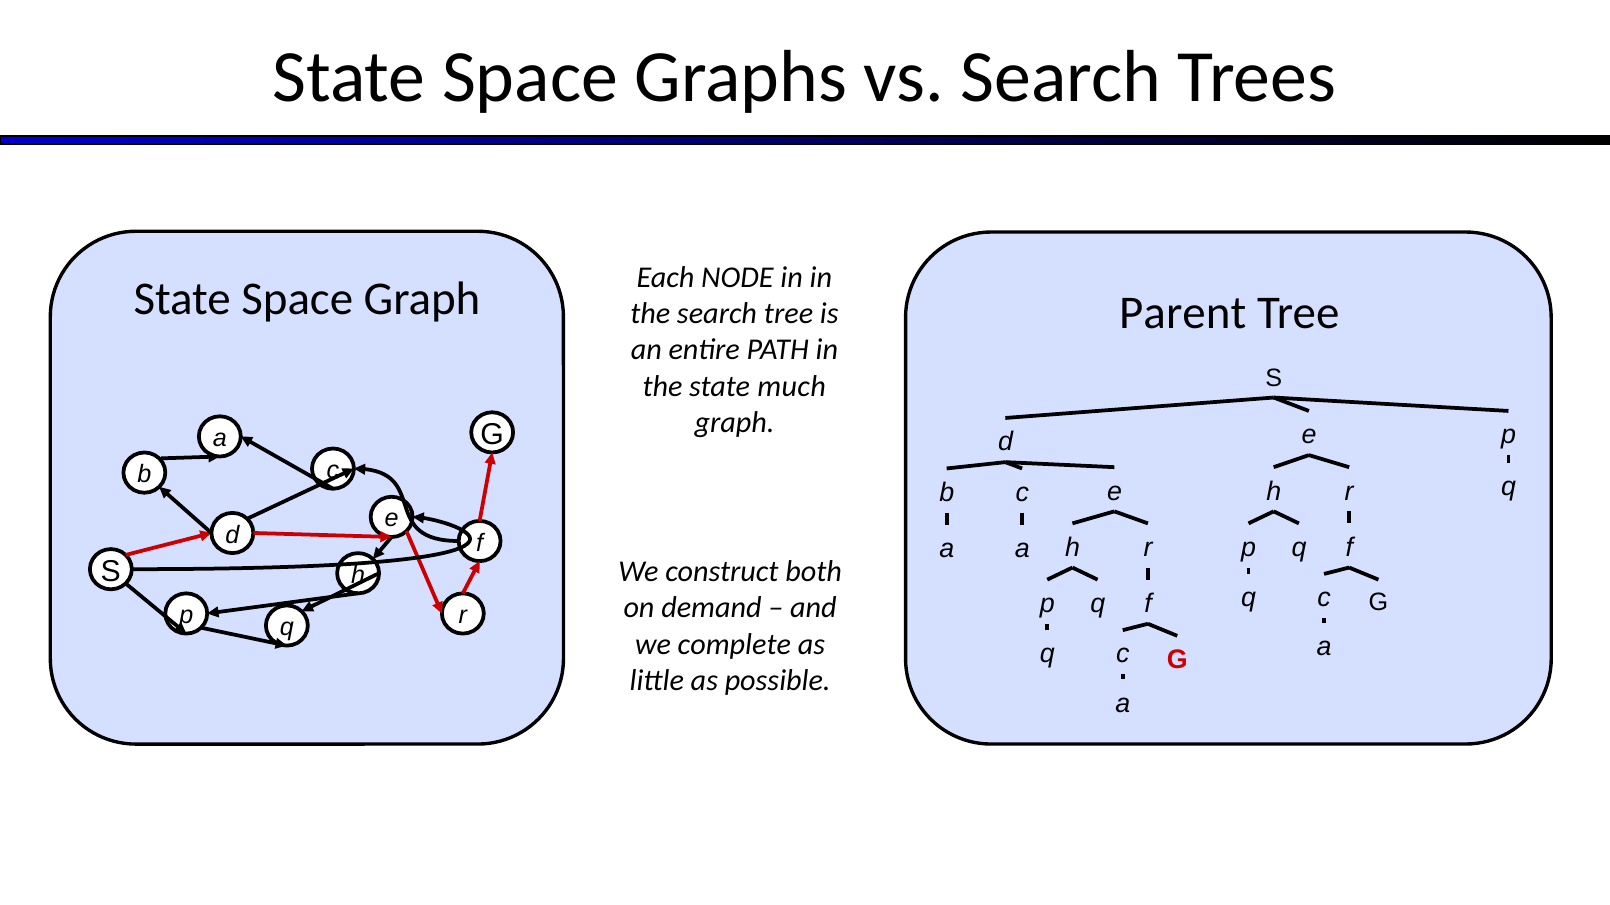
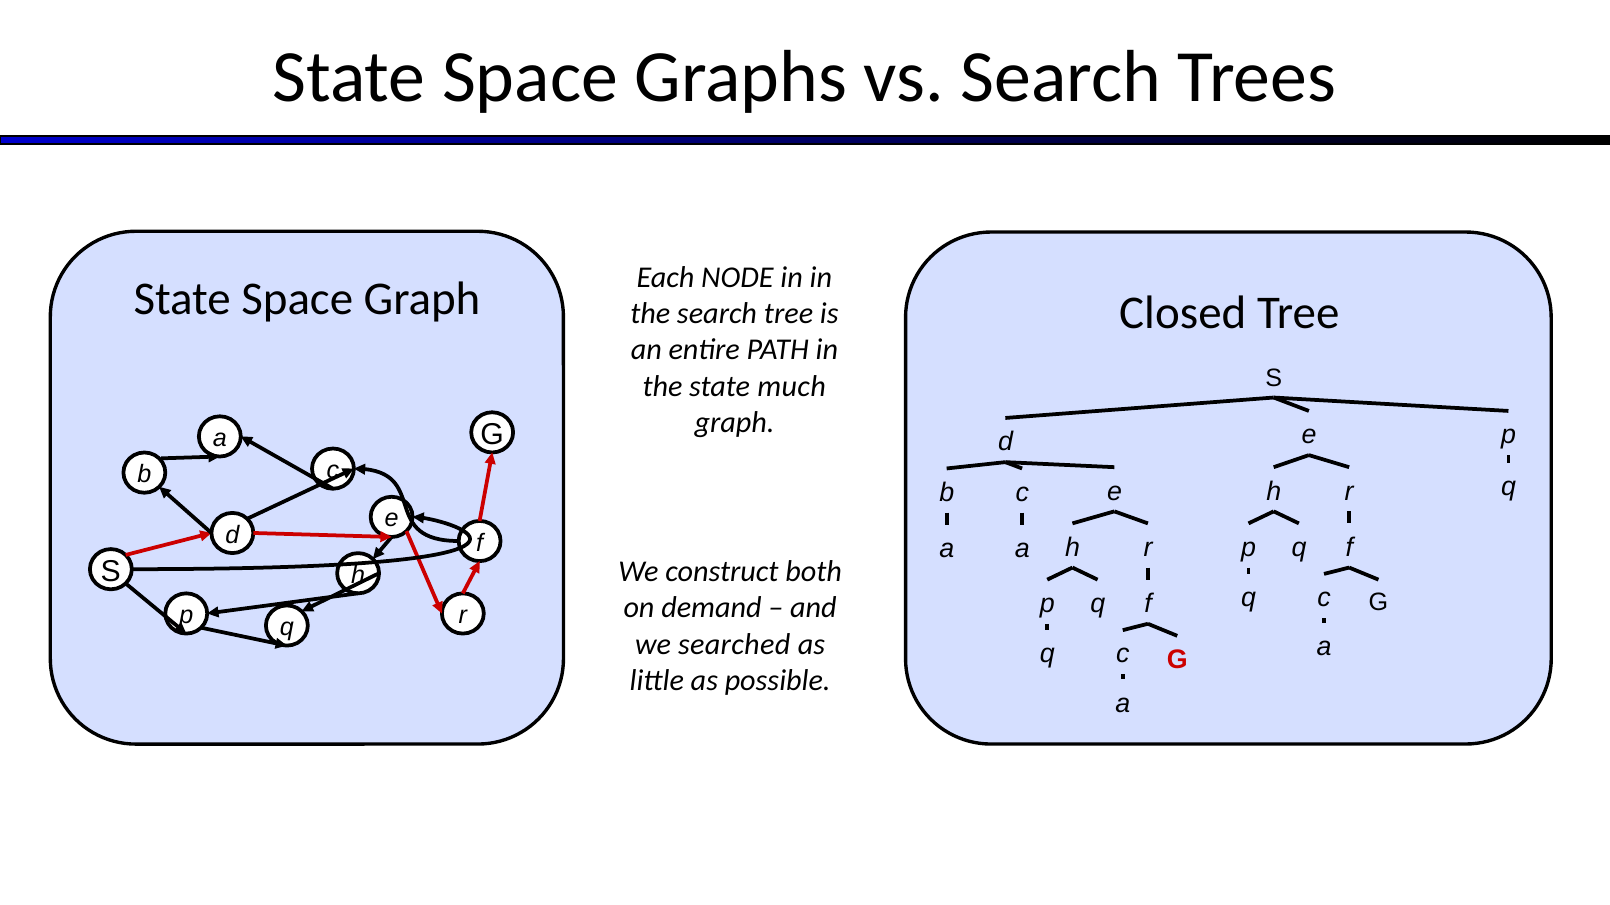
Parent: Parent -> Closed (1183, 313)
complete: complete -> searched (734, 645)
